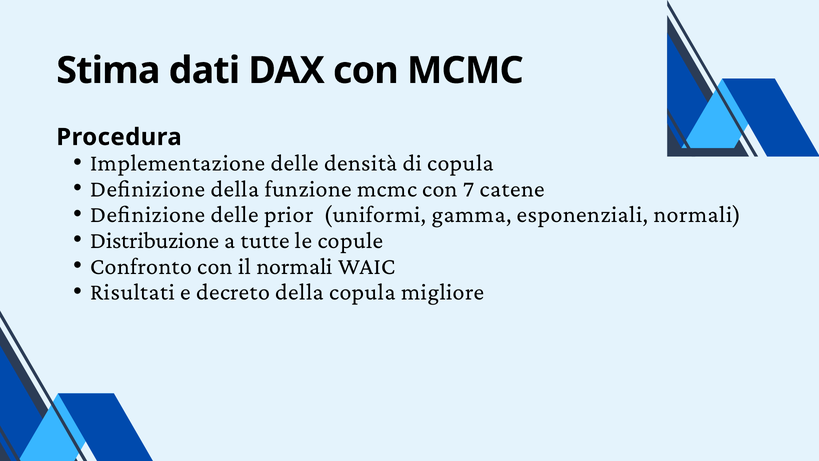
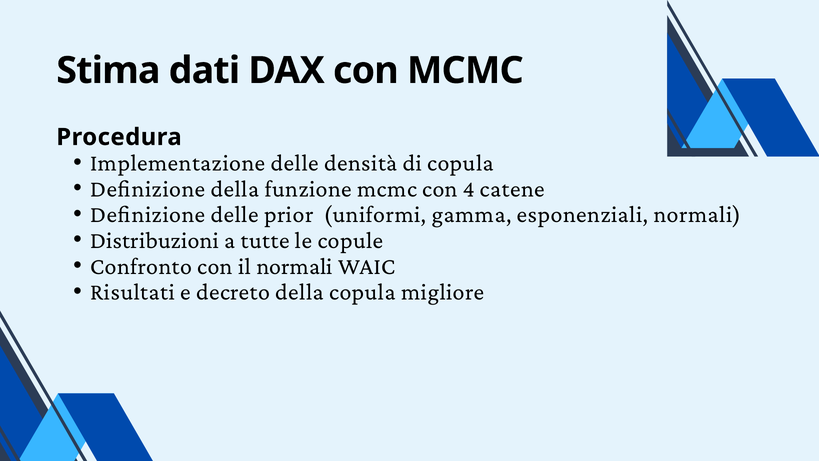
7: 7 -> 4 (469, 189)
Distribuzione: Distribuzione -> Distribuzioni (155, 240)
